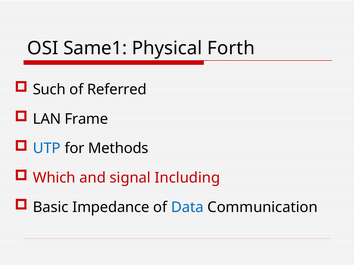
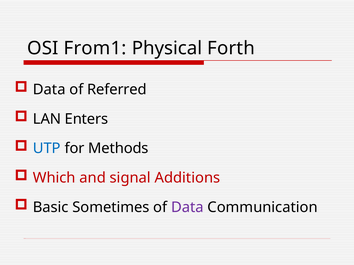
Same1: Same1 -> From1 (95, 48)
Such: Such -> Data (49, 90)
Frame: Frame -> Enters (86, 119)
Including: Including -> Additions (187, 178)
Impedance: Impedance -> Sometimes (111, 208)
Data colour: blue -> purple (187, 208)
